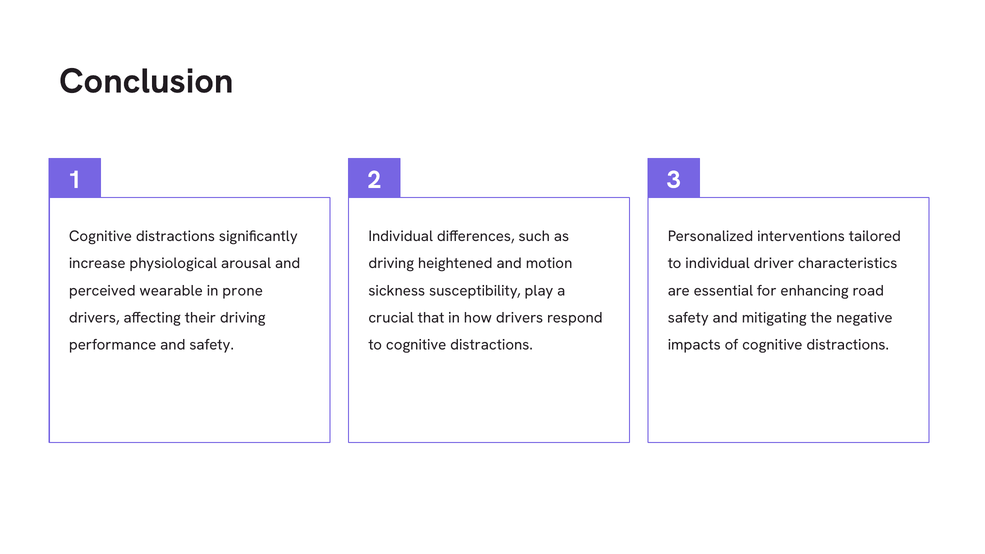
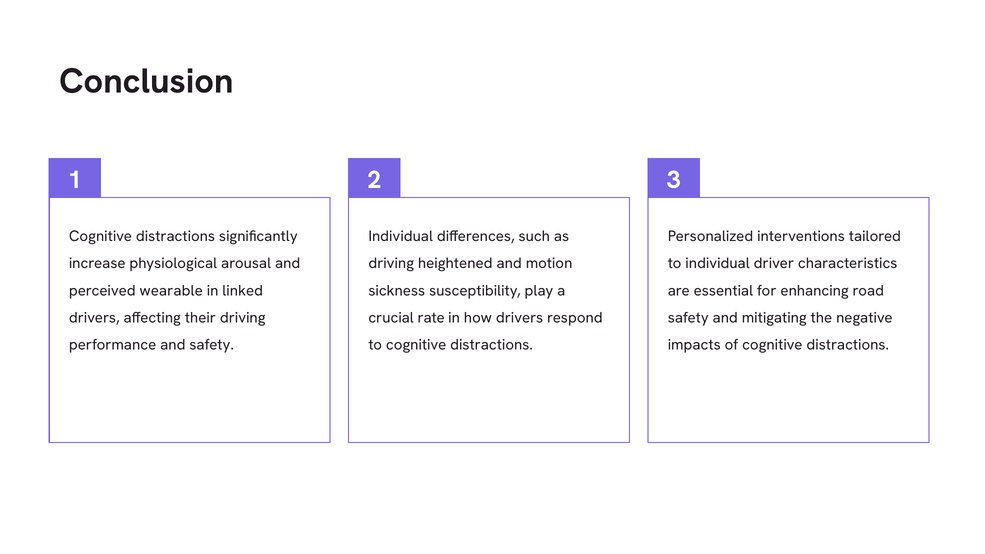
prone: prone -> linked (243, 291)
that: that -> rate (431, 318)
